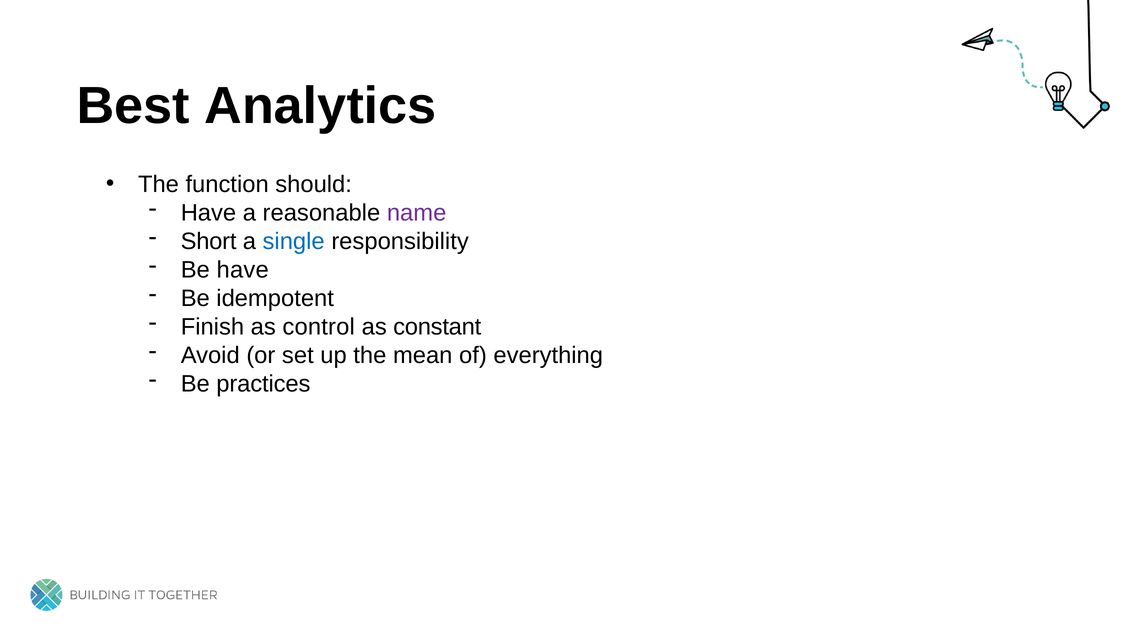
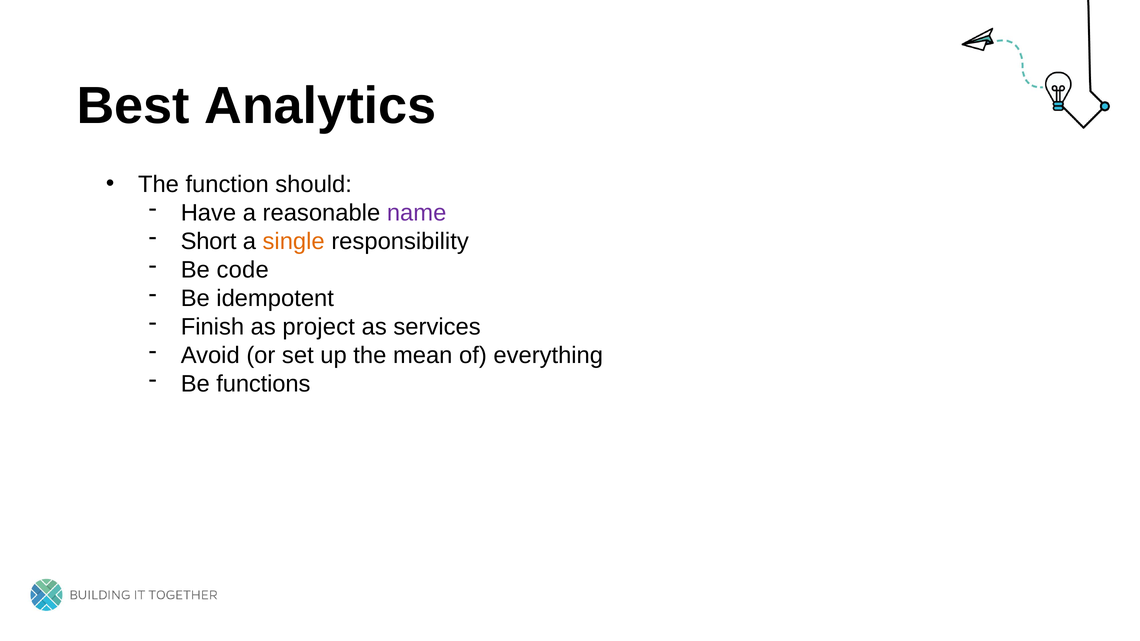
single colour: blue -> orange (294, 242)
Be have: have -> code (243, 270)
control: control -> project (319, 327)
constant: constant -> services (437, 327)
practices: practices -> functions (263, 384)
